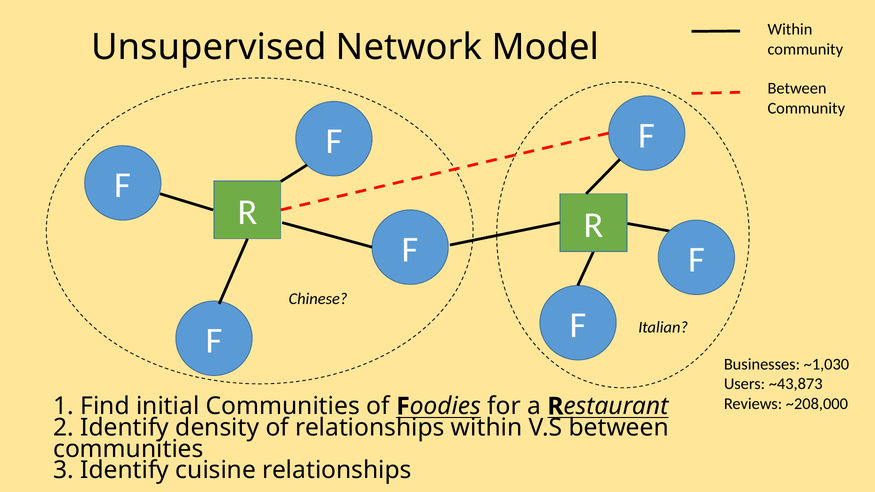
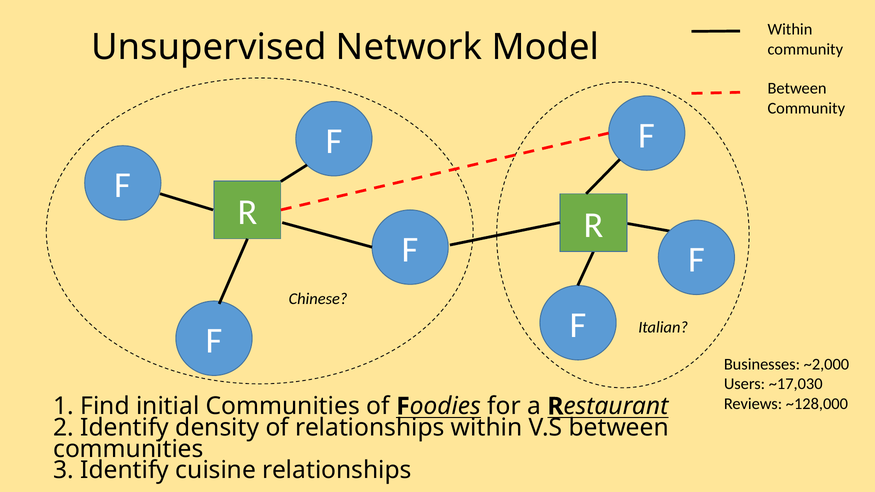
~1,030: ~1,030 -> ~2,000 (826, 365)
~43,873: ~43,873 -> ~17,030 (796, 384)
~208,000: ~208,000 -> ~128,000 (817, 404)
